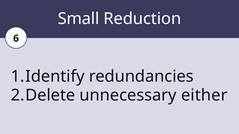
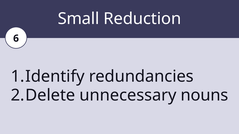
either: either -> nouns (204, 96)
